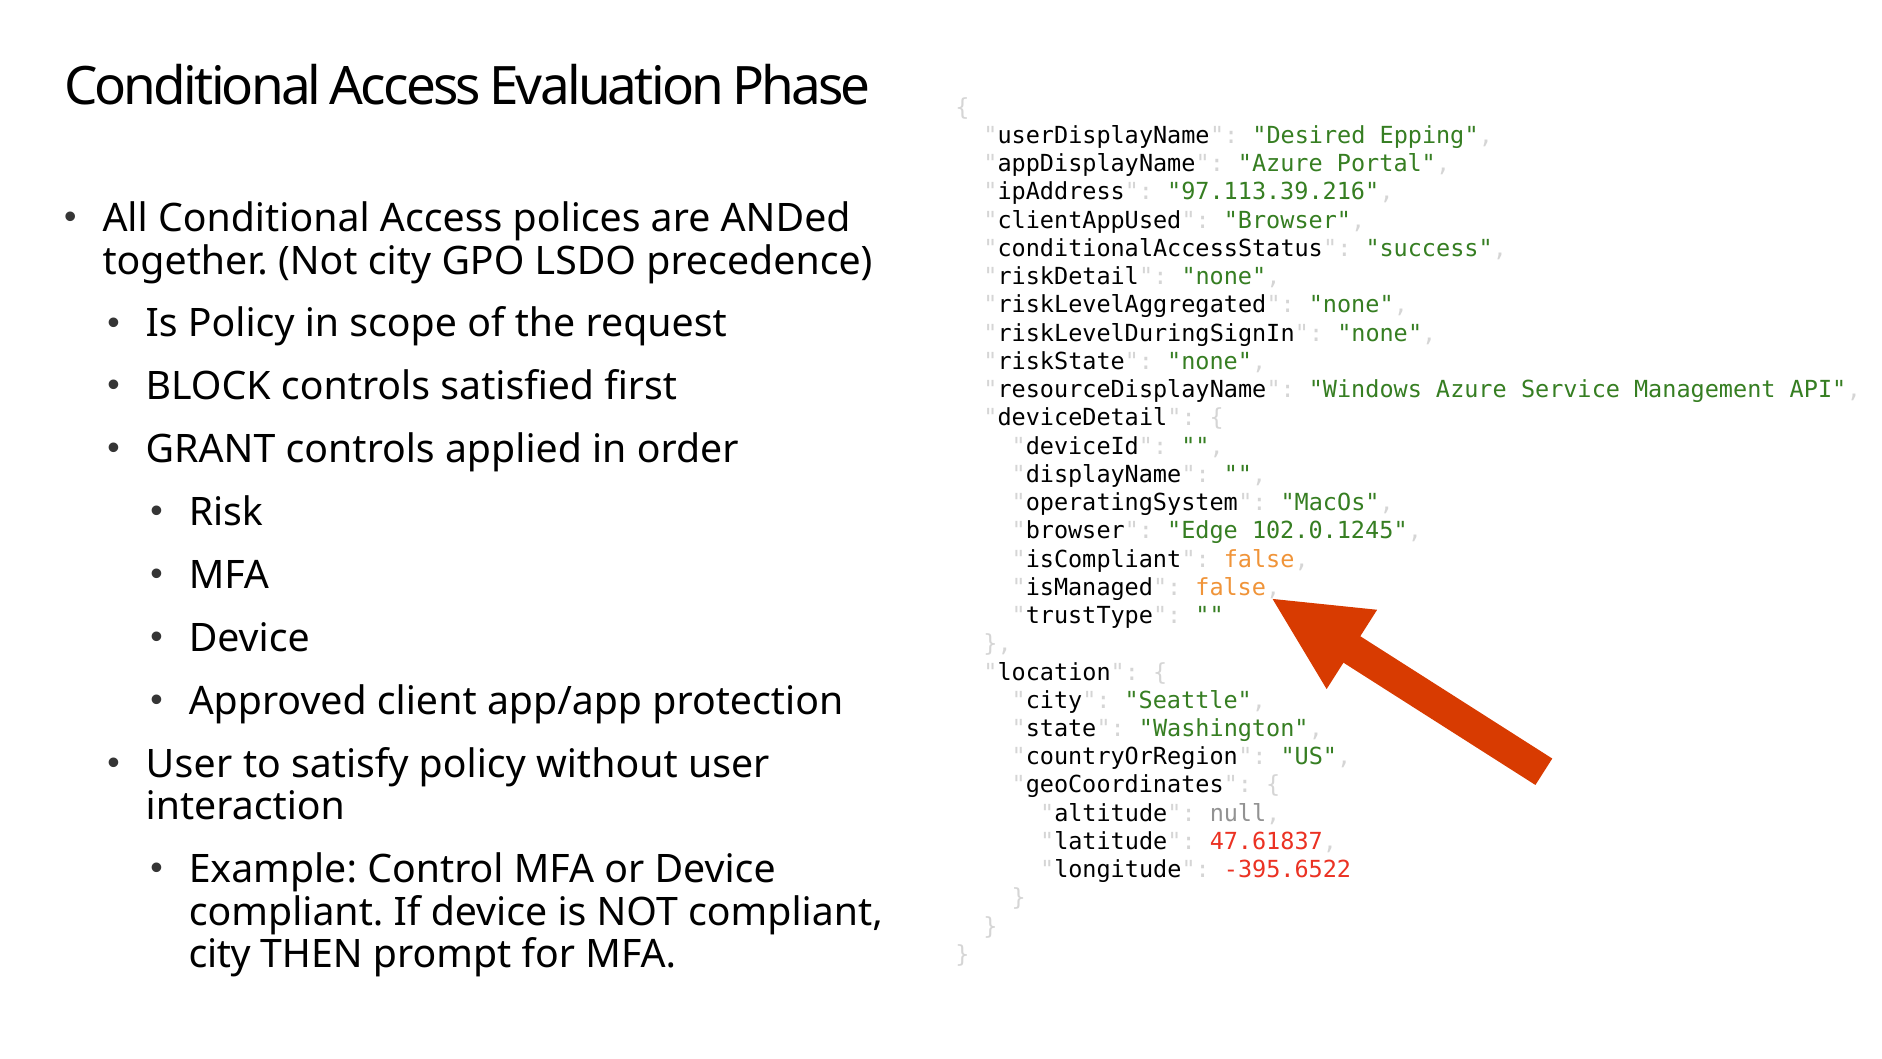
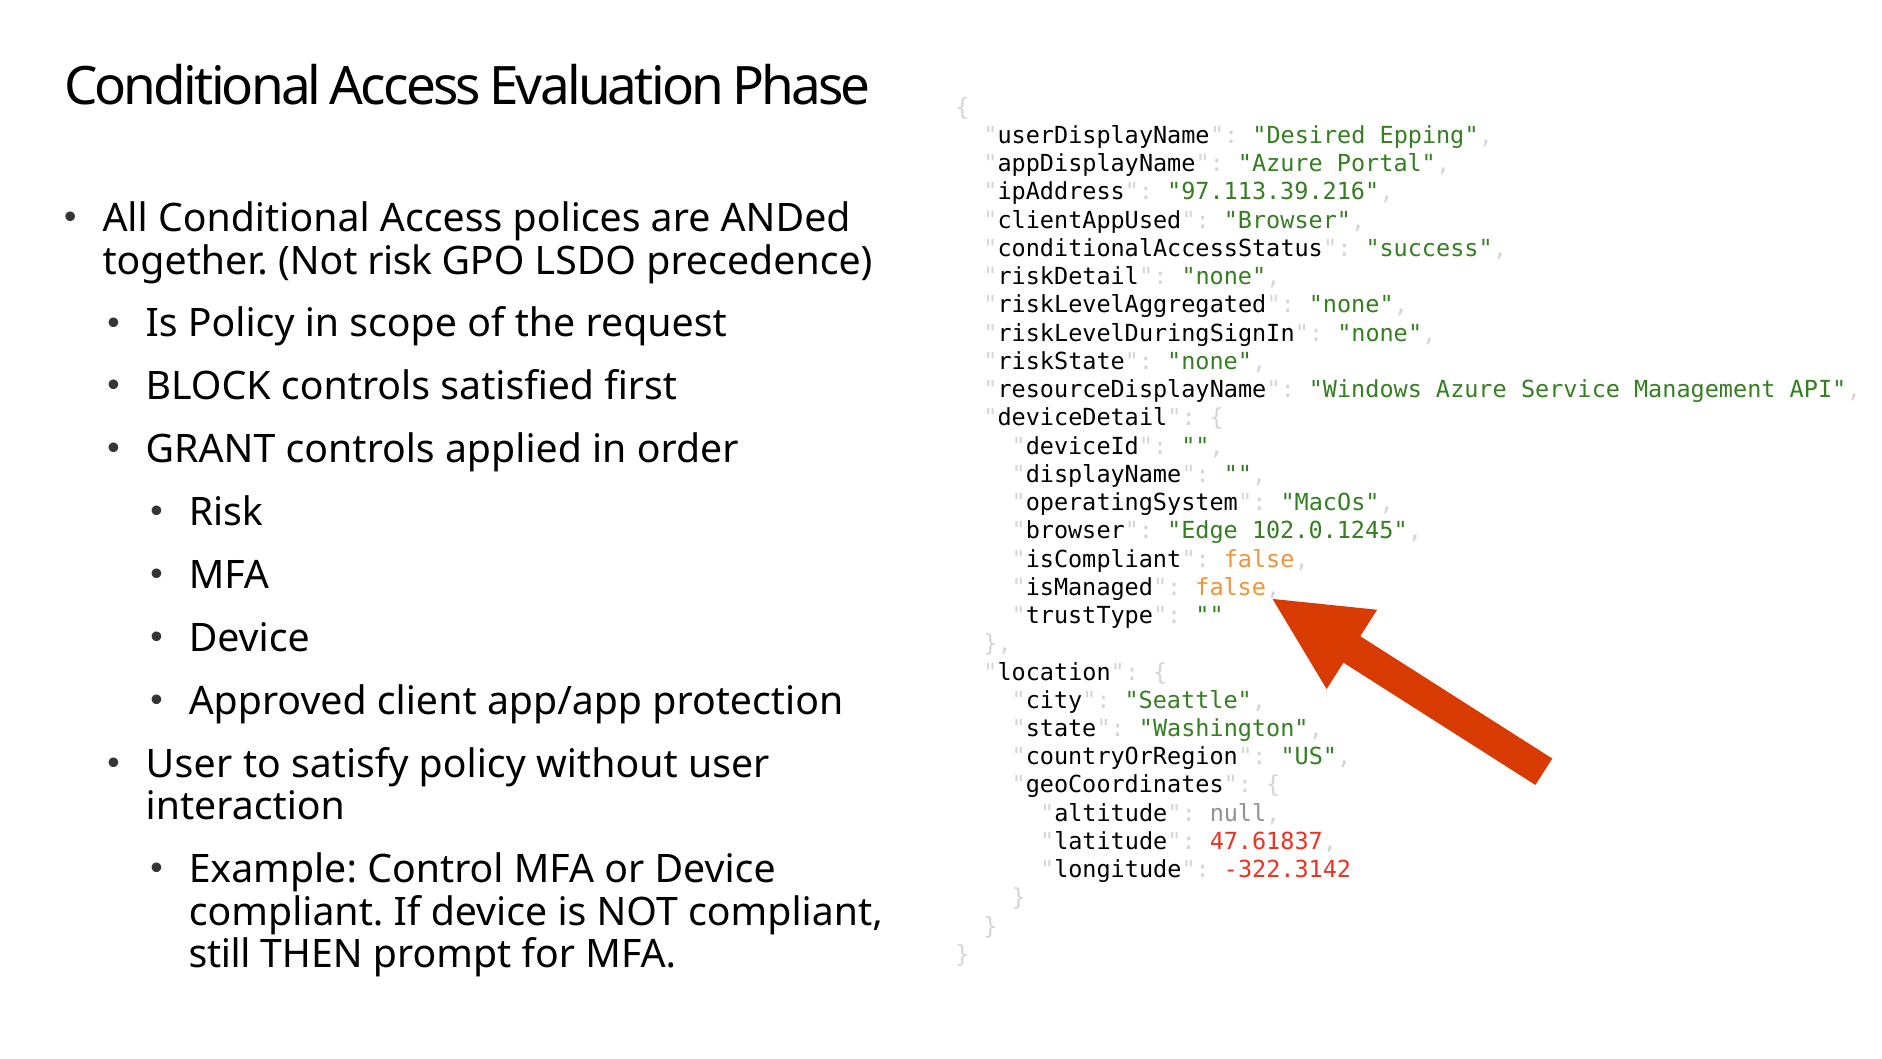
Not city: city -> risk (400, 261)
-395.6522: -395.6522 -> -322.3142 (1287, 870)
city: city -> still (220, 954)
